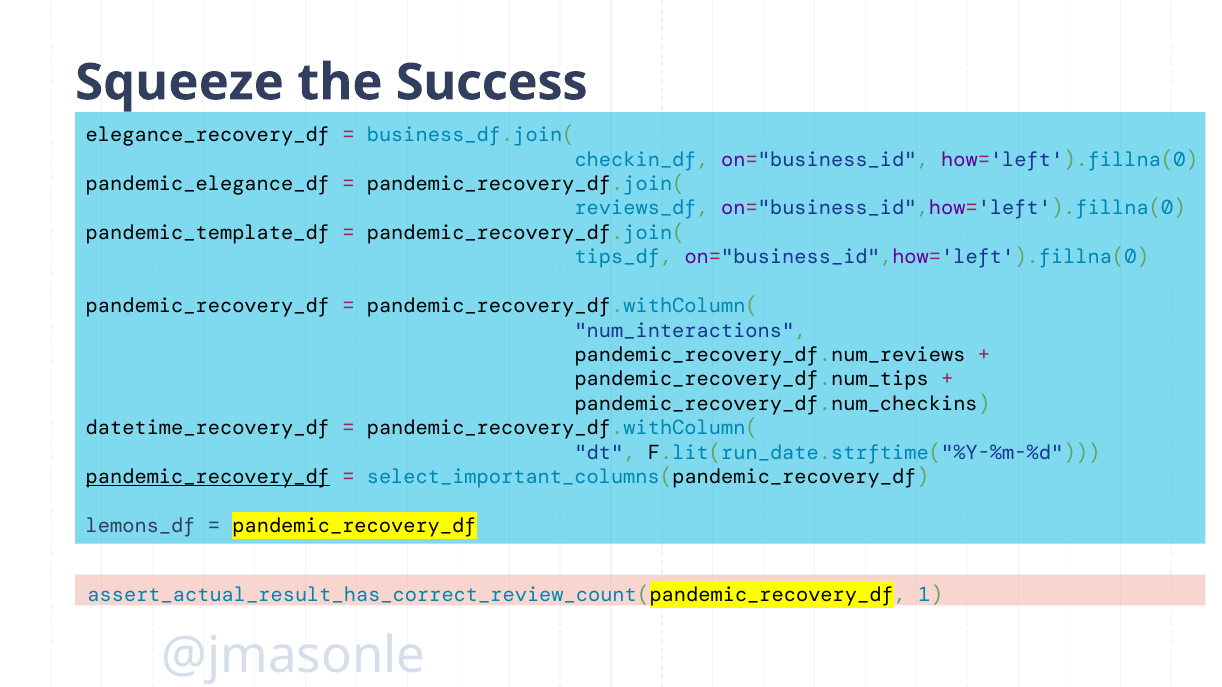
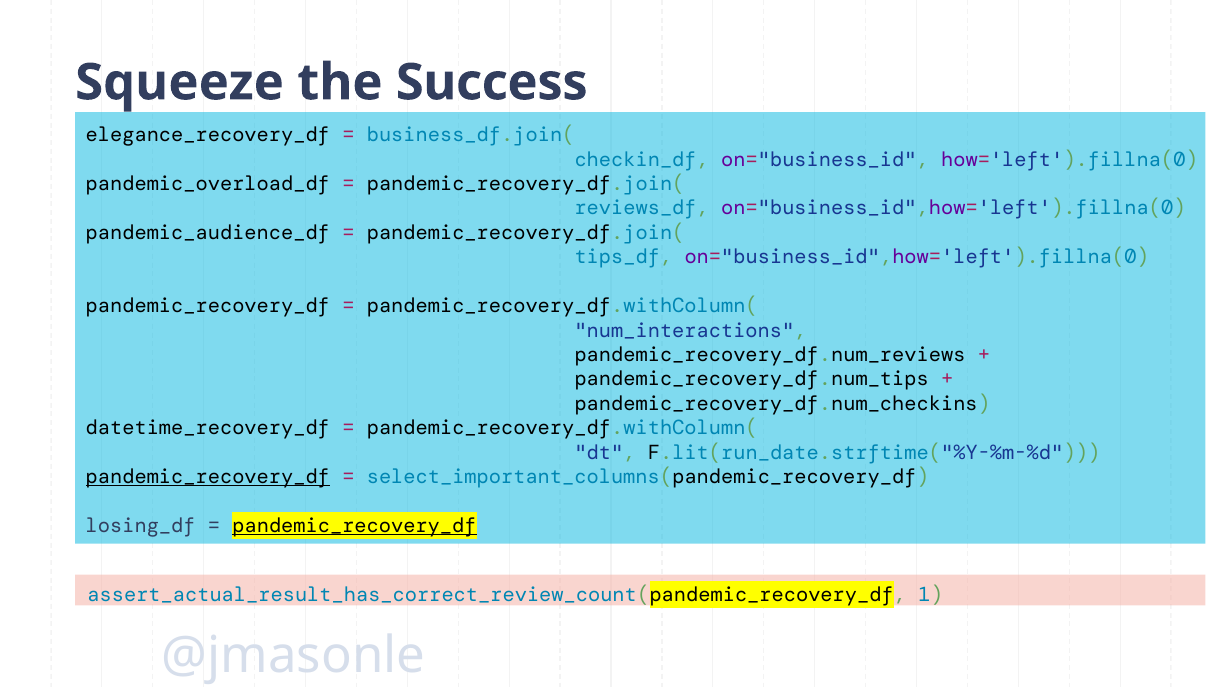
pandemic_elegance_df: pandemic_elegance_df -> pandemic_overload_df (208, 184)
pandemic_template_df: pandemic_template_df -> pandemic_audience_df (208, 233)
lemons_df: lemons_df -> losing_df (141, 526)
pandemic_recovery_df underline: none -> present (354, 526)
